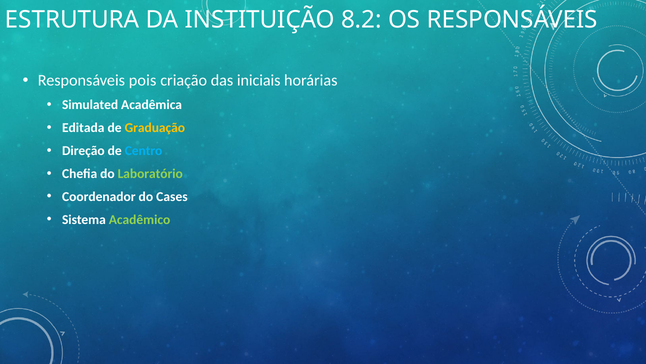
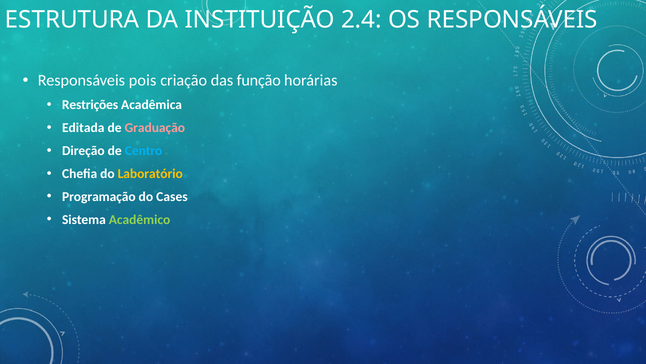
8.2: 8.2 -> 2.4 (361, 20)
iniciais: iniciais -> função (259, 80)
Simulated: Simulated -> Restrições (90, 105)
Graduação colour: yellow -> pink (155, 128)
Laboratório colour: light green -> yellow (150, 174)
Coordenador: Coordenador -> Programação (99, 196)
